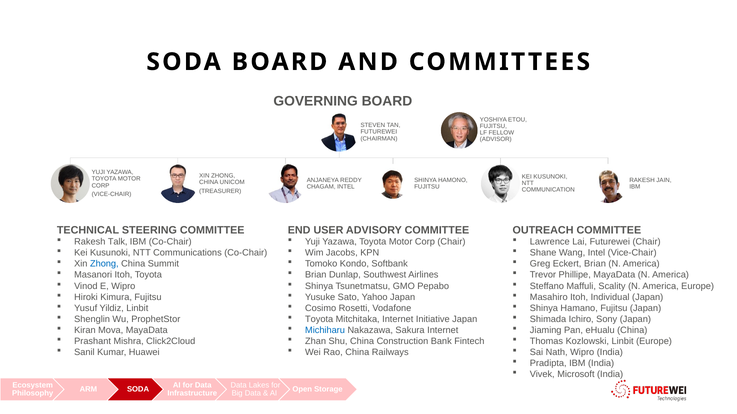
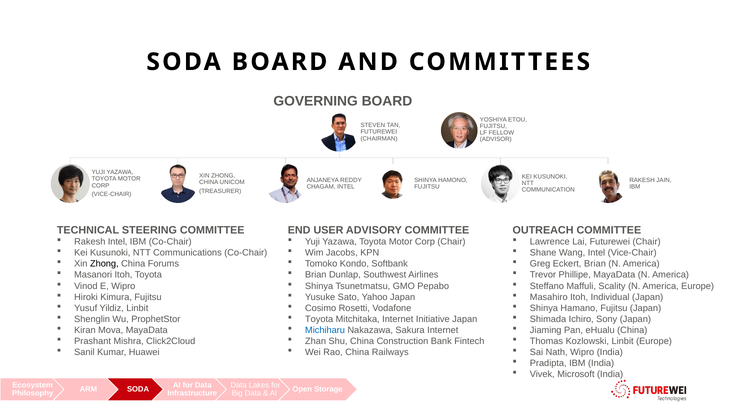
Rakesh Talk: Talk -> Intel (118, 242)
Zhong colour: blue -> black (104, 264)
Summit: Summit -> Forums (163, 264)
